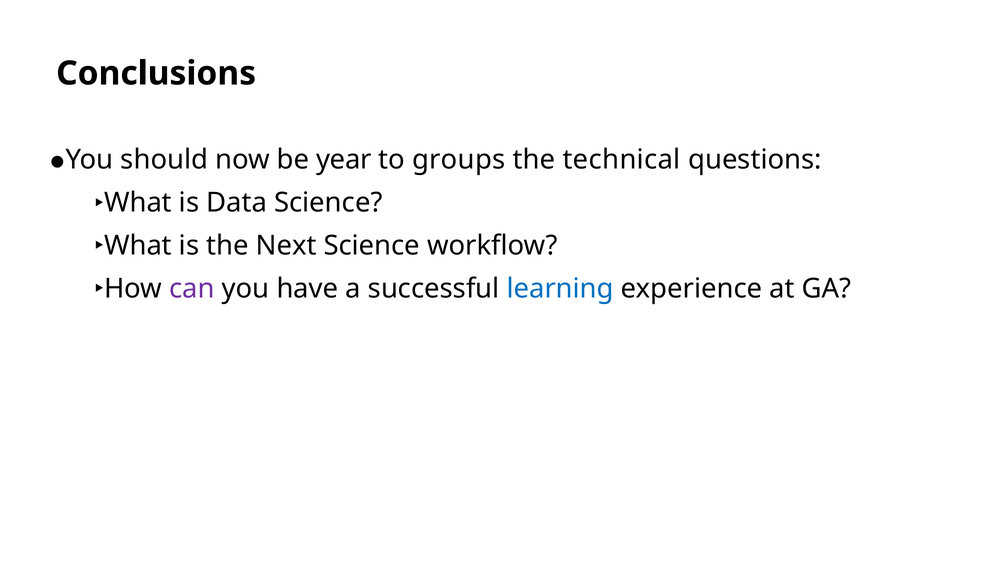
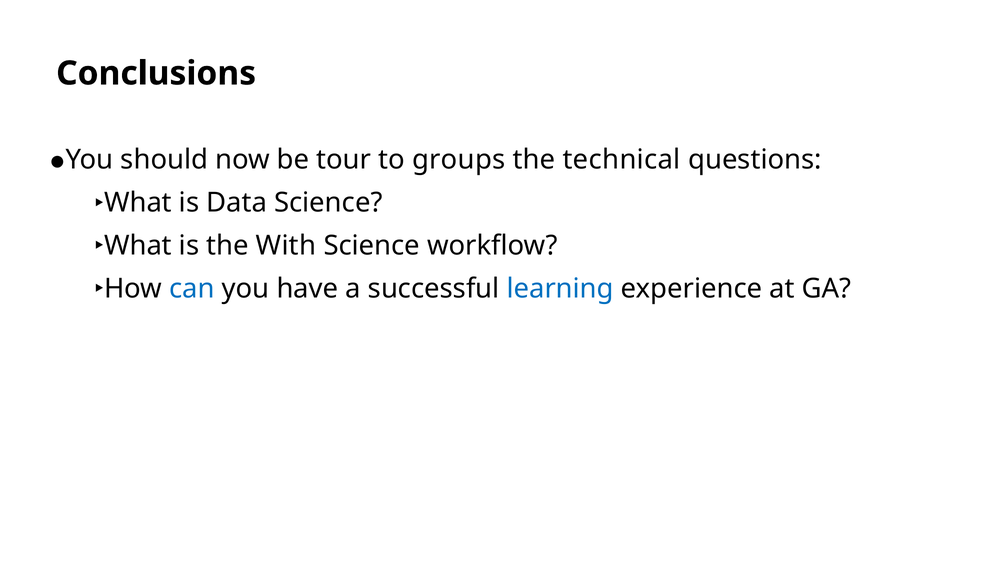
year: year -> tour (344, 160)
Next: Next -> With (286, 245)
can colour: purple -> blue (192, 288)
